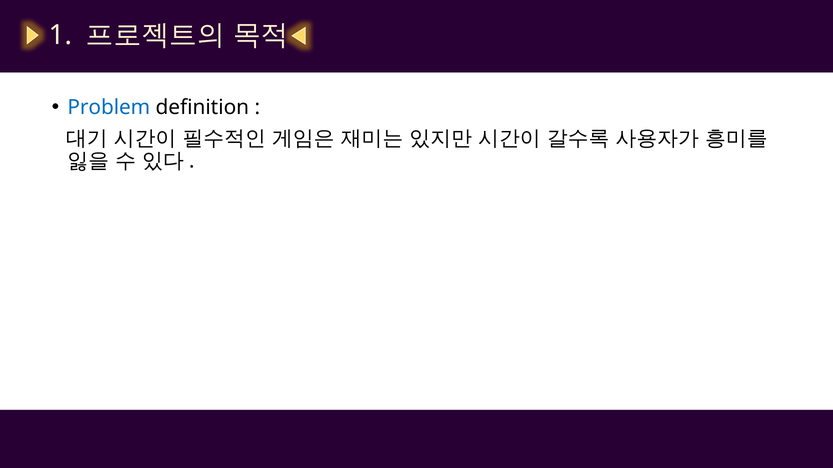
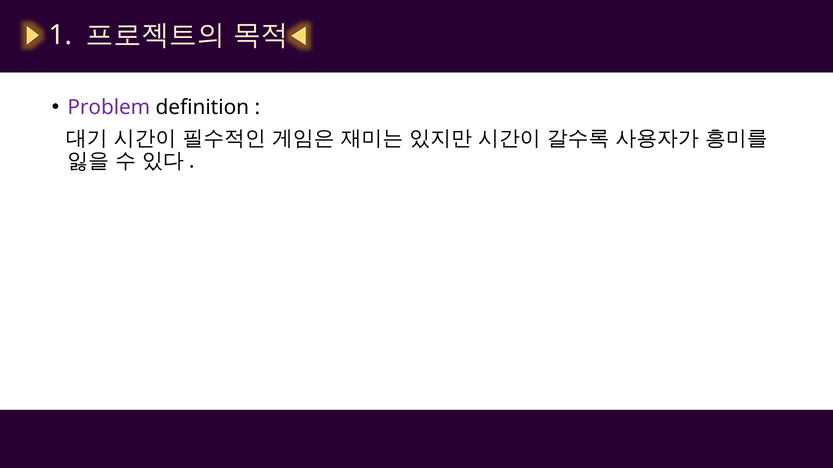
Problem colour: blue -> purple (109, 107)
